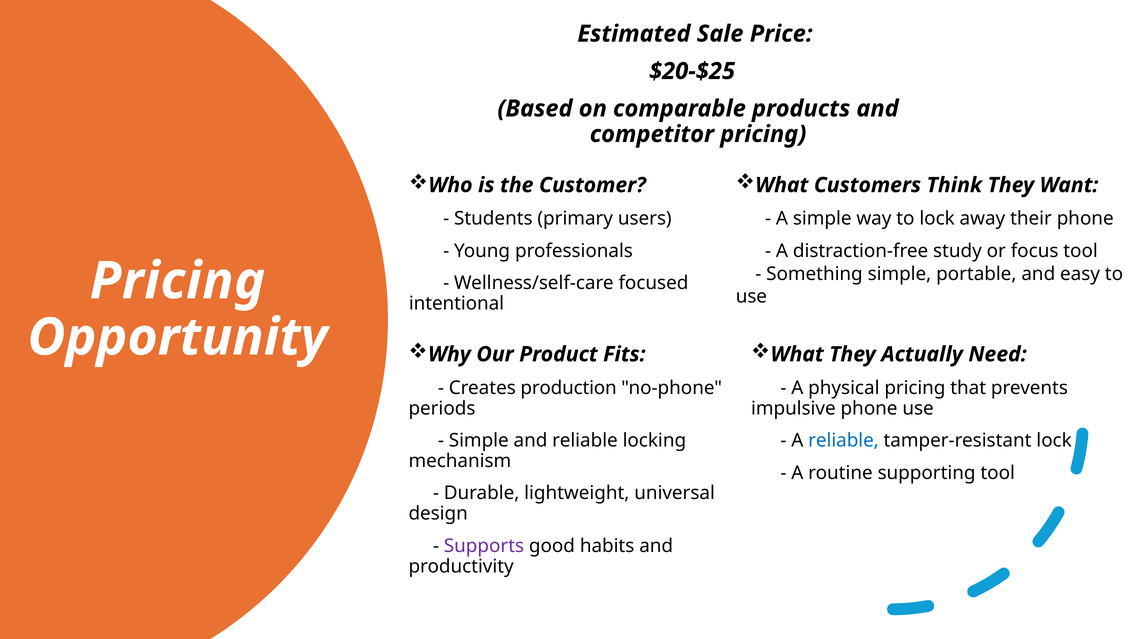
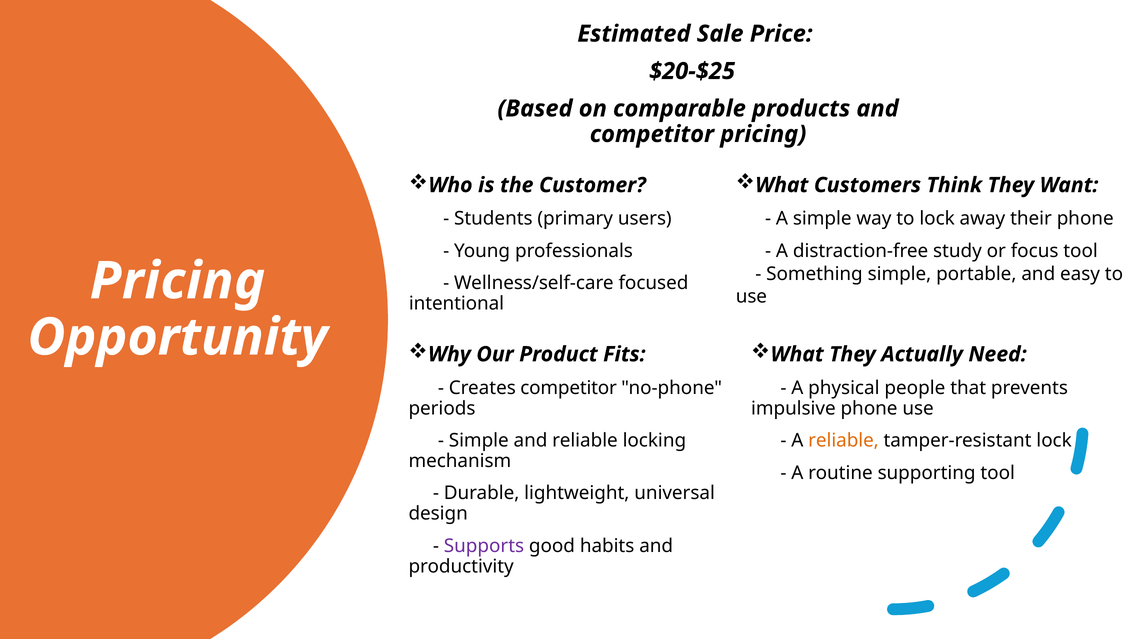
Creates production: production -> competitor (569, 388)
physical pricing: pricing -> people (915, 388)
reliable colour: blue -> orange (844, 440)
